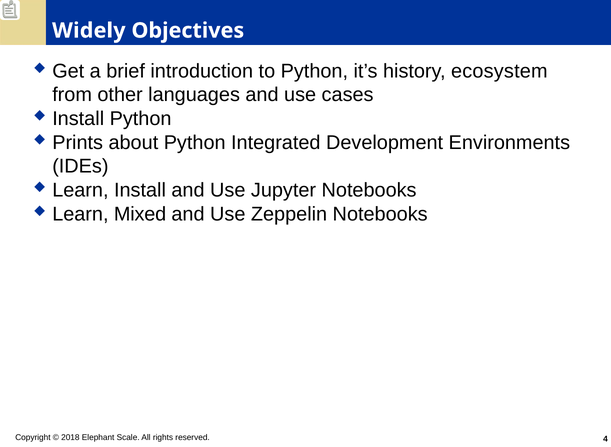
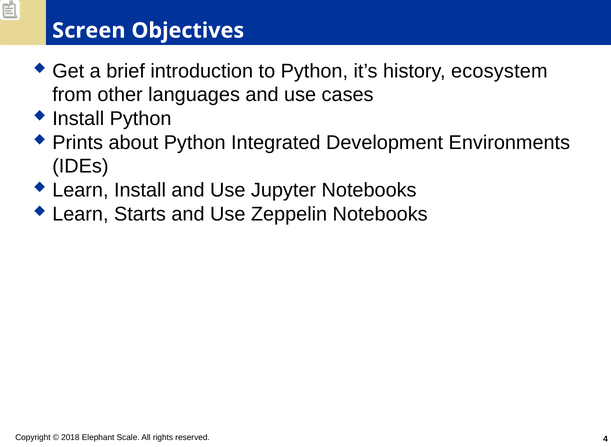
Widely: Widely -> Screen (89, 31)
Mixed: Mixed -> Starts (140, 214)
